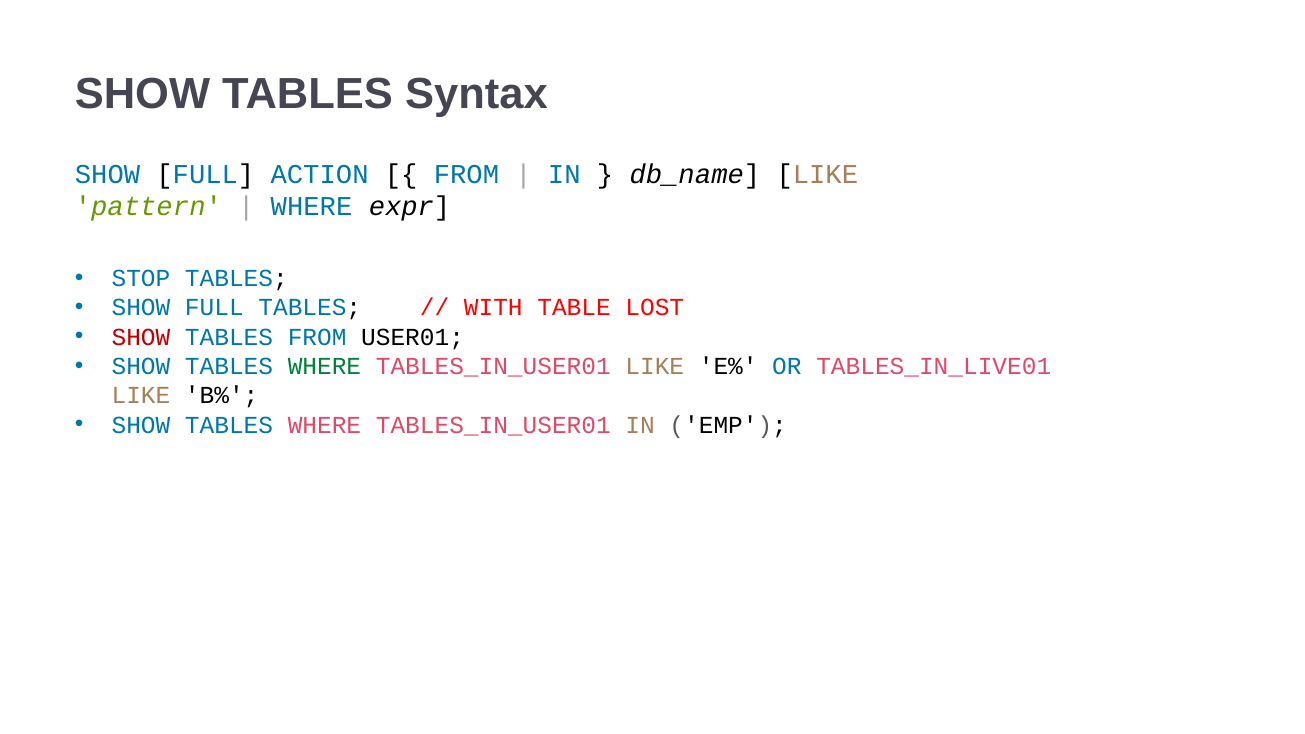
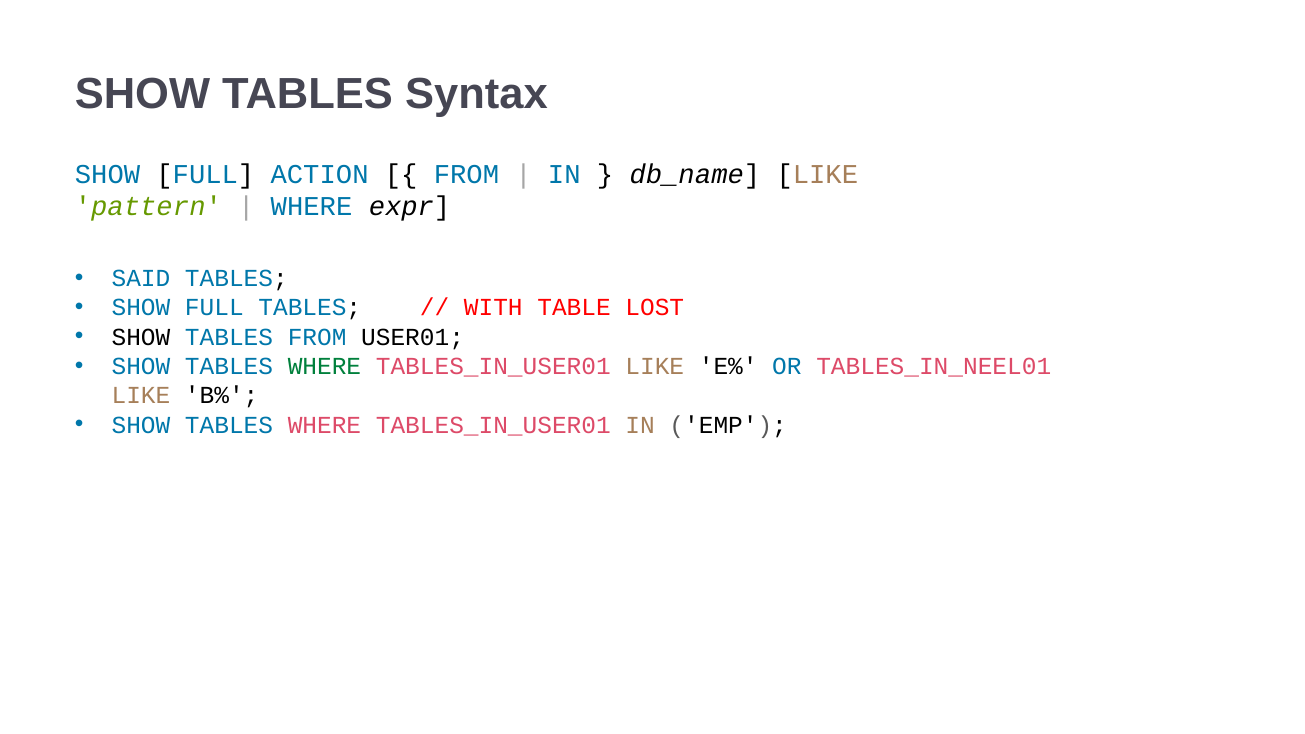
STOP: STOP -> SAID (141, 278)
SHOW colour: red -> black (141, 337)
TABLES_IN_LIVE01: TABLES_IN_LIVE01 -> TABLES_IN_NEEL01 (934, 366)
